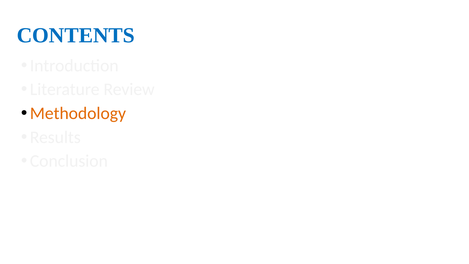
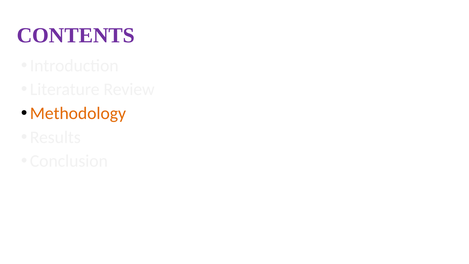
CONTENTS colour: blue -> purple (76, 35)
